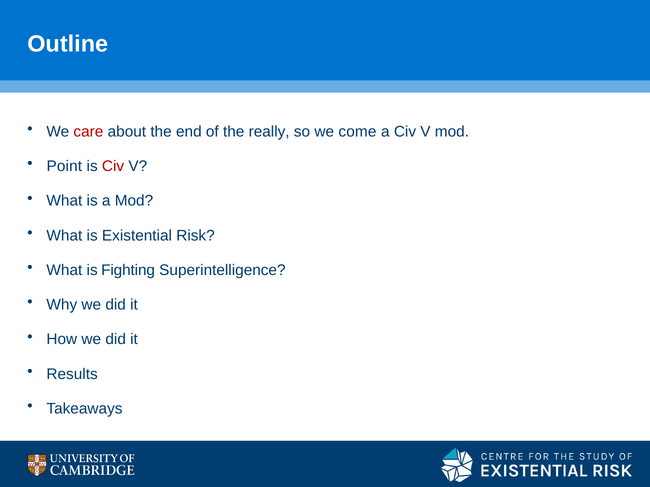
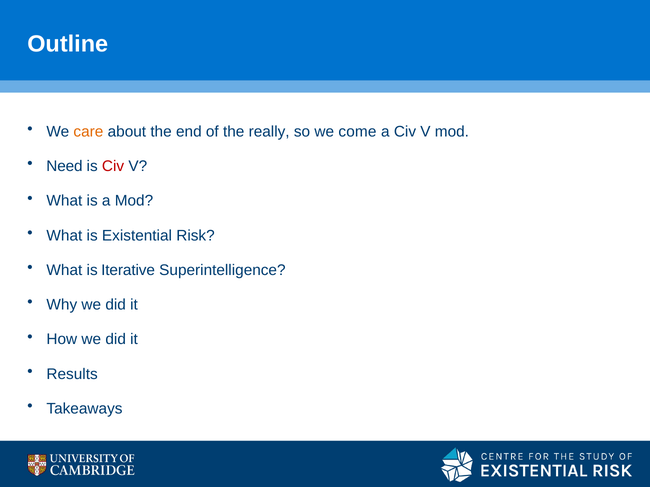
care colour: red -> orange (88, 132)
Point: Point -> Need (64, 166)
Fighting: Fighting -> Iterative (128, 270)
